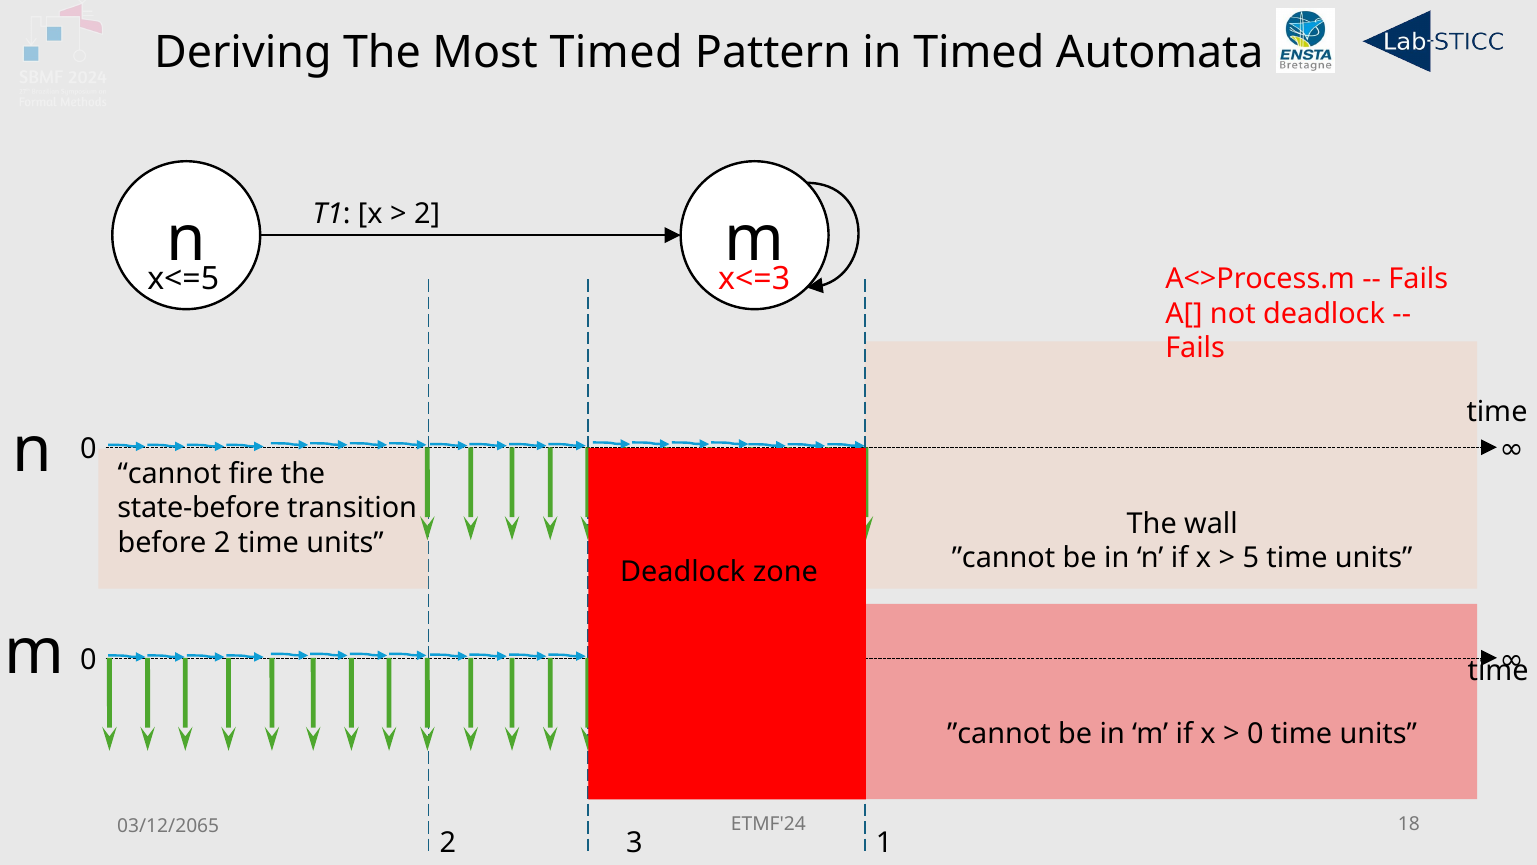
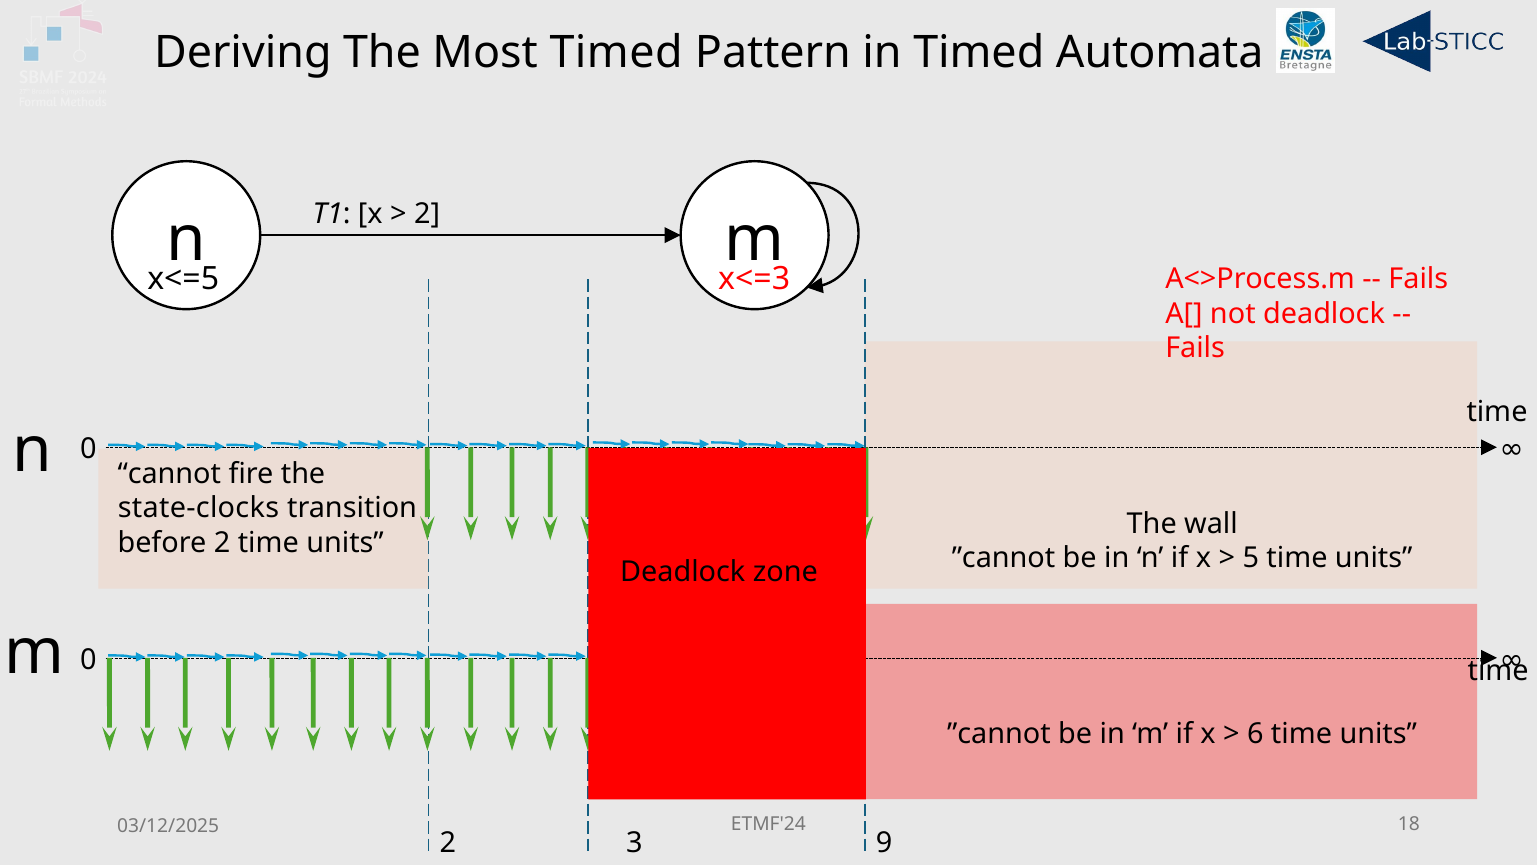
state-before: state-before -> state-clocks (198, 508)
0: 0 -> 6 (1255, 734)
03/12/2065: 03/12/2065 -> 03/12/2025 (168, 826)
1: 1 -> 9 (884, 843)
